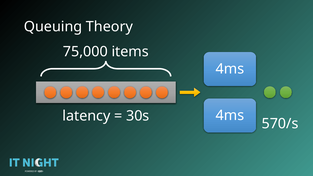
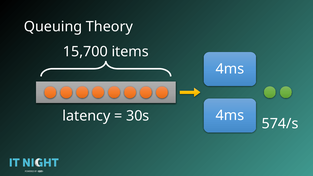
75,000: 75,000 -> 15,700 (85, 52)
570/s: 570/s -> 574/s (280, 124)
